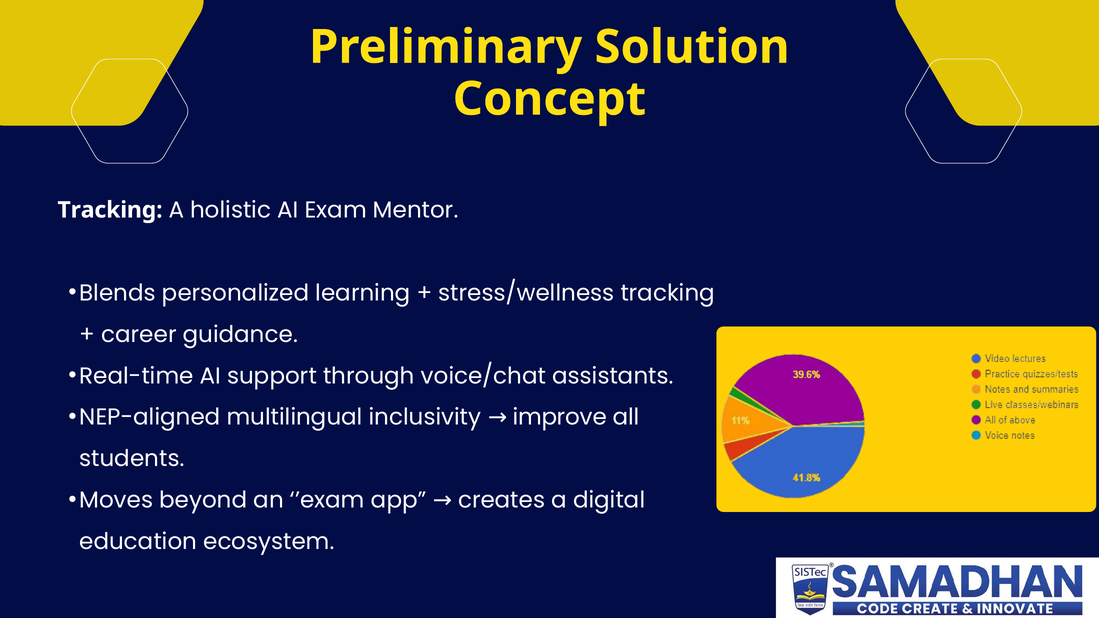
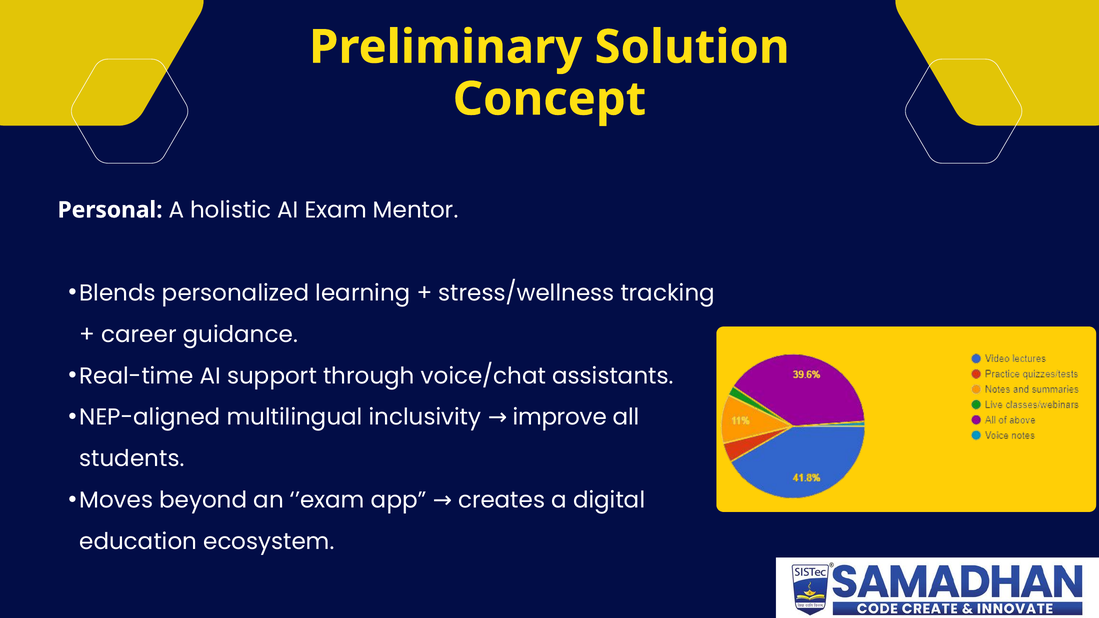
Tracking: Tracking -> Personal (110, 210)
